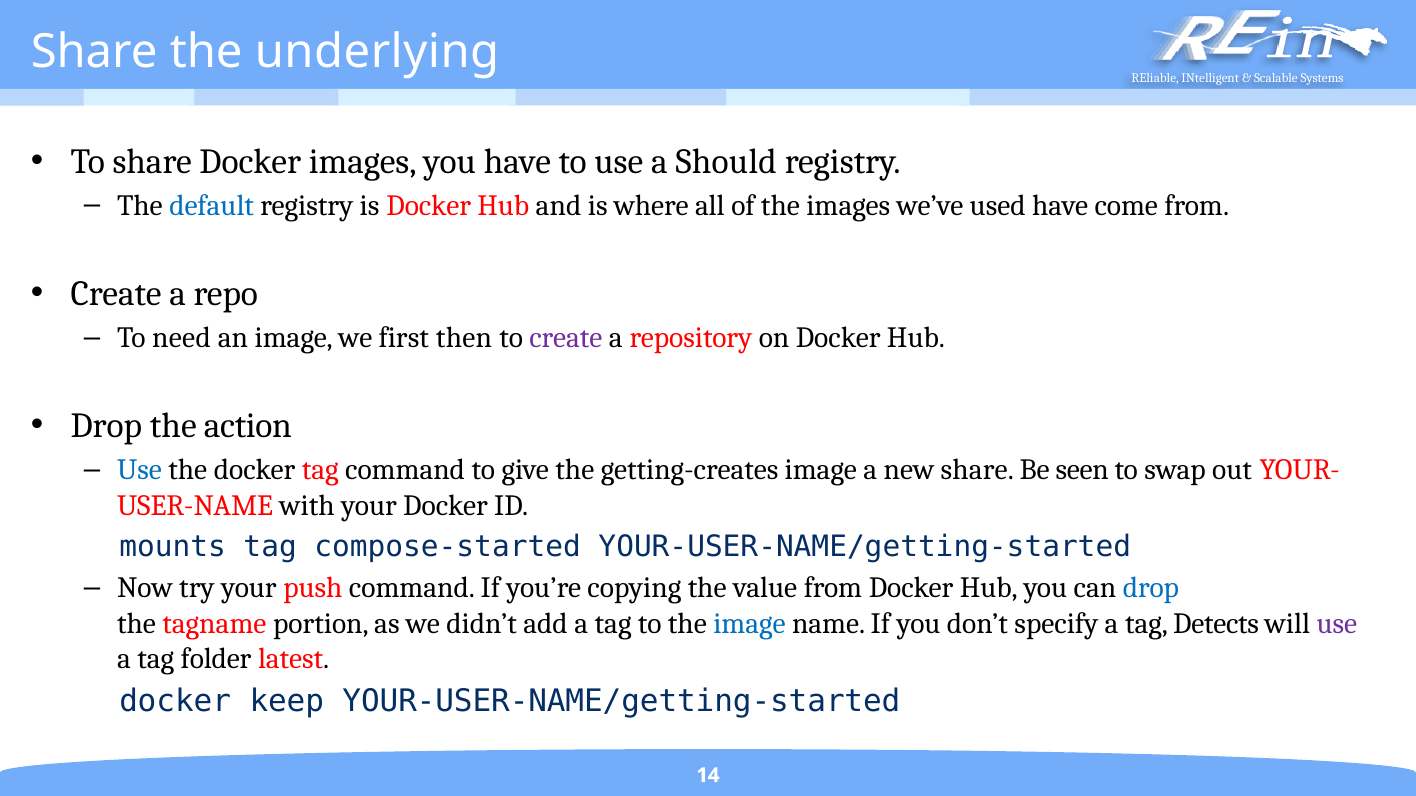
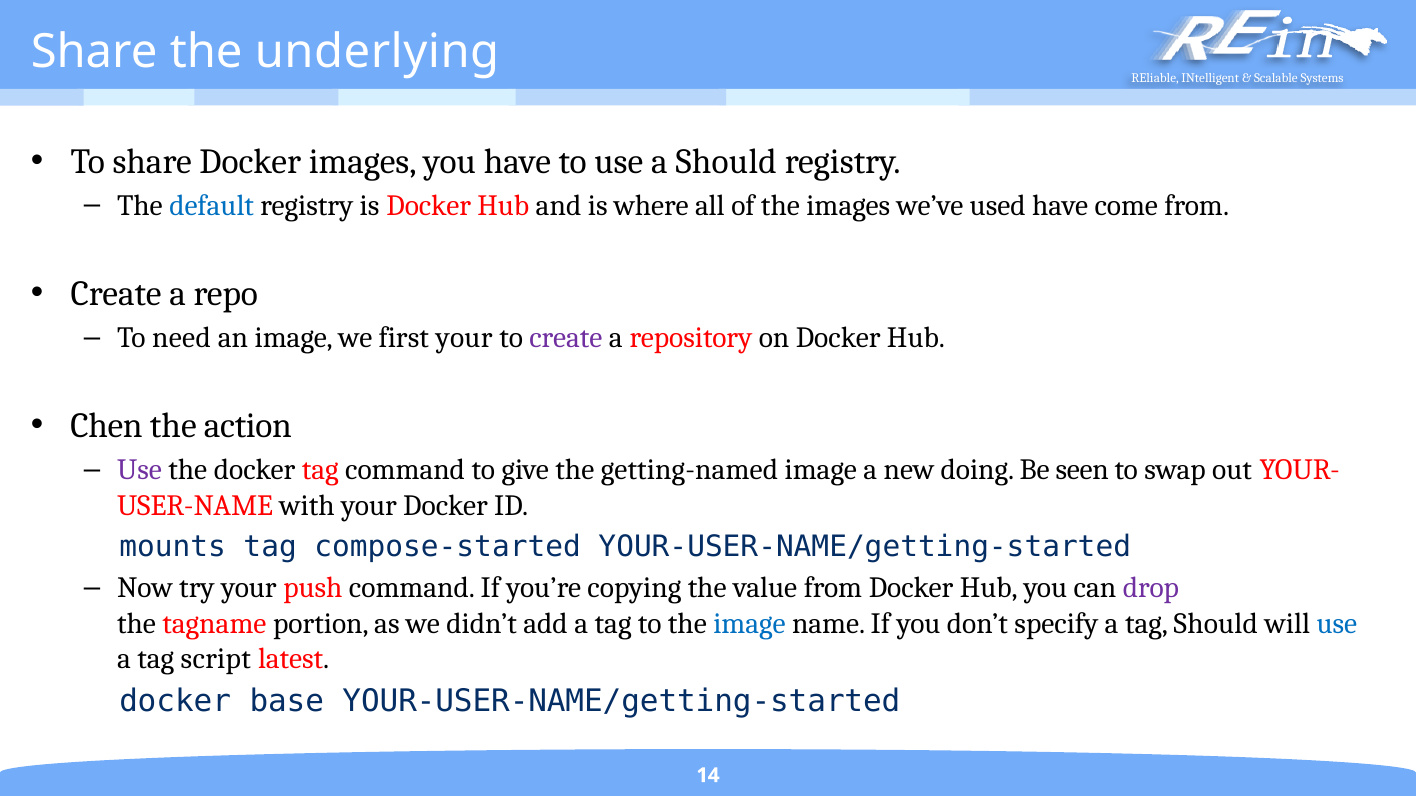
first then: then -> your (464, 338)
Drop: Drop -> Chen (107, 426)
Use colour: blue -> purple (139, 470)
getting-creates: getting-creates -> getting-named (689, 470)
new share: share -> doing (977, 470)
drop colour: blue -> purple (1151, 588)
tag Detects: Detects -> Should (1216, 624)
use colour: purple -> blue (1337, 624)
folder: folder -> script (216, 659)
keep: keep -> base (287, 702)
